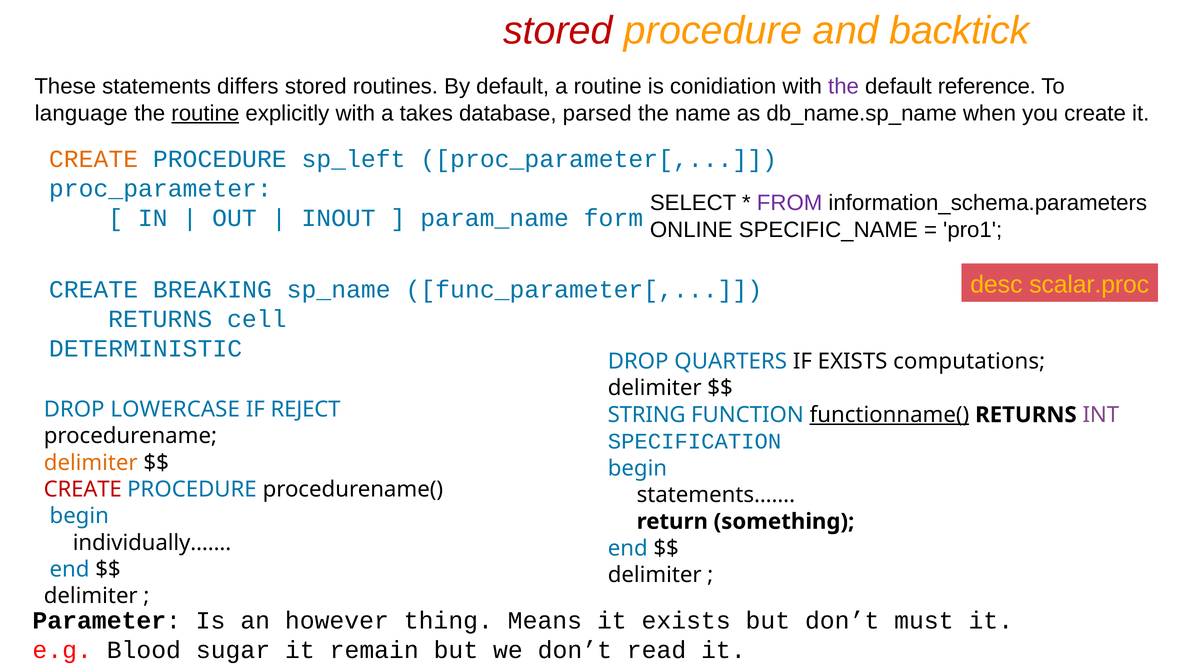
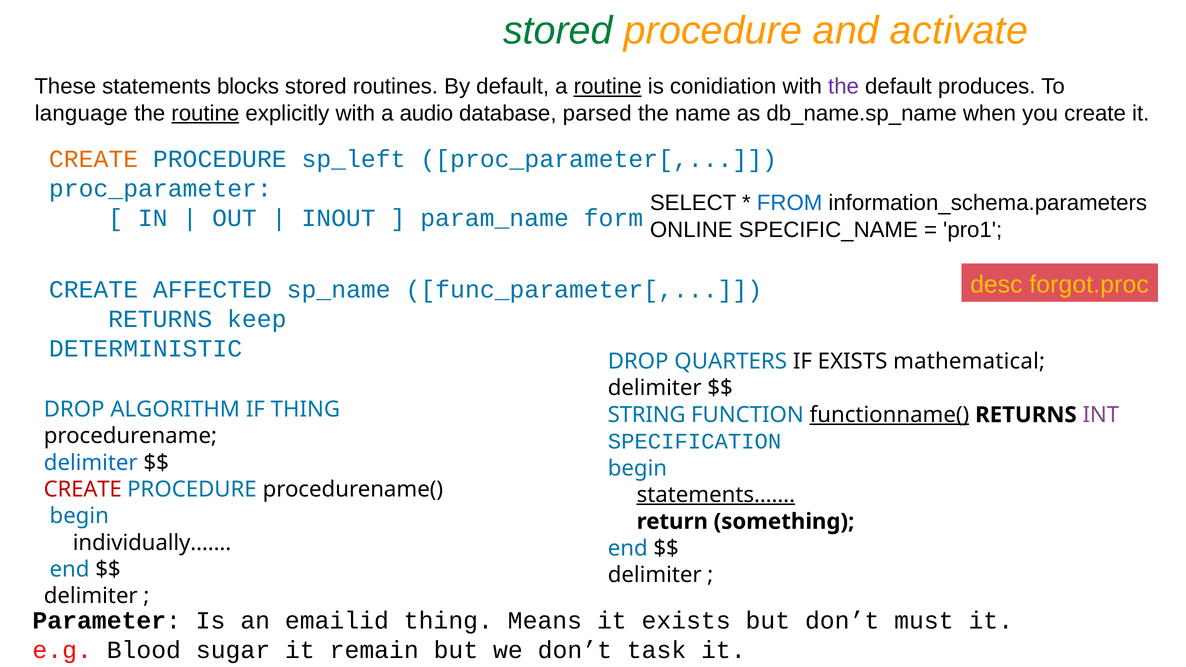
stored colour: red -> green (558, 31)
backtick: backtick -> activate (959, 31)
differs: differs -> blocks (248, 87)
routine underline: none -> present (608, 87)
reference: reference -> produces (987, 87)
takes: takes -> audio (426, 113)
FROM colour: purple -> blue (790, 203)
scalar.proc: scalar.proc -> forgot.proc (1089, 284)
BREAKING: BREAKING -> AFFECTED (212, 289)
cell: cell -> keep (257, 319)
computations: computations -> mathematical (969, 362)
LOWERCASE: LOWERCASE -> ALGORITHM (175, 409)
IF REJECT: REJECT -> THING (305, 409)
delimiter colour: orange -> blue (91, 463)
statements…… underline: none -> present (716, 495)
however: however -> emailid (337, 621)
read: read -> task (657, 650)
